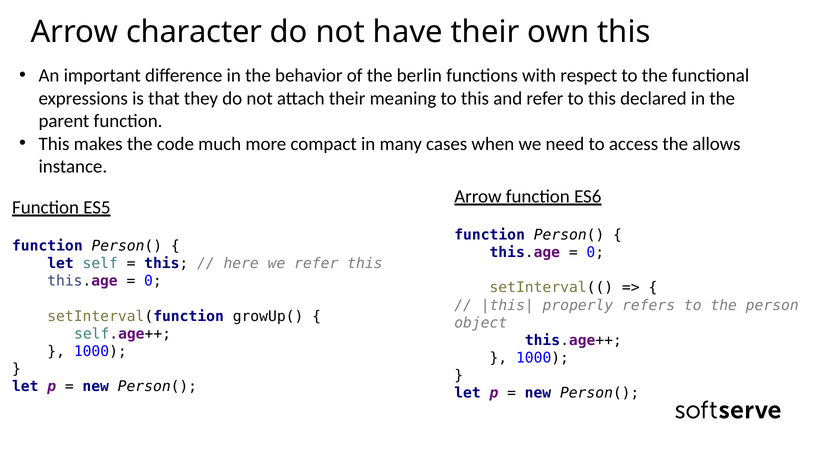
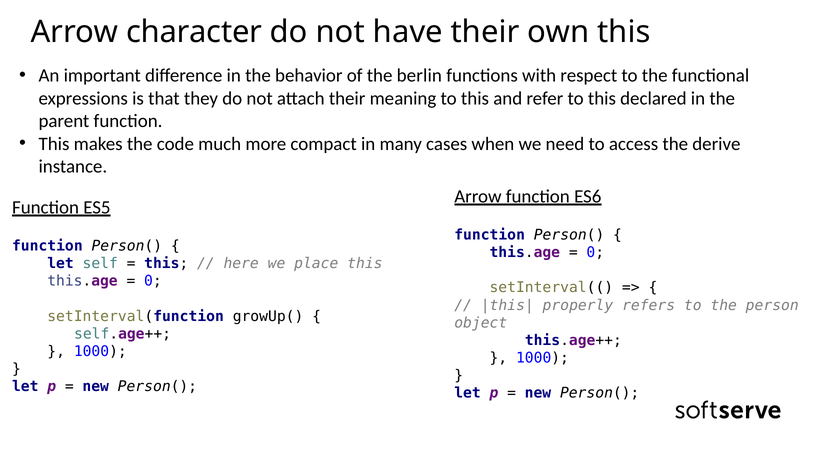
allows: allows -> derive (716, 144)
we refer: refer -> place (316, 264)
